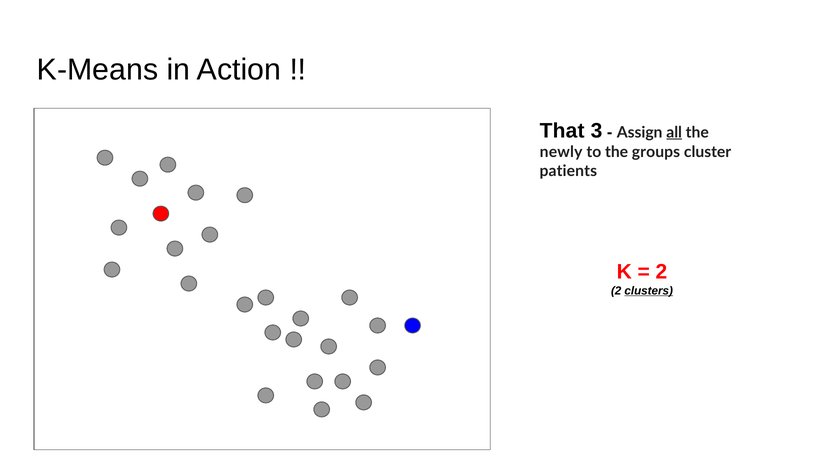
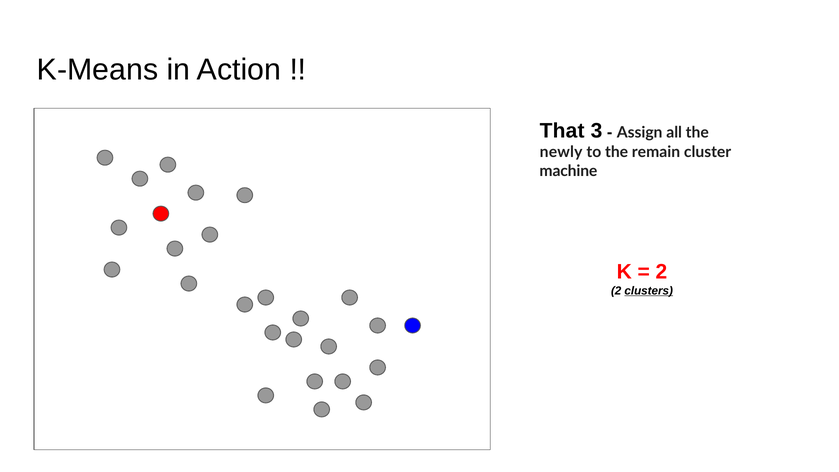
all underline: present -> none (674, 132)
groups: groups -> remain (656, 152)
patients: patients -> machine (568, 171)
